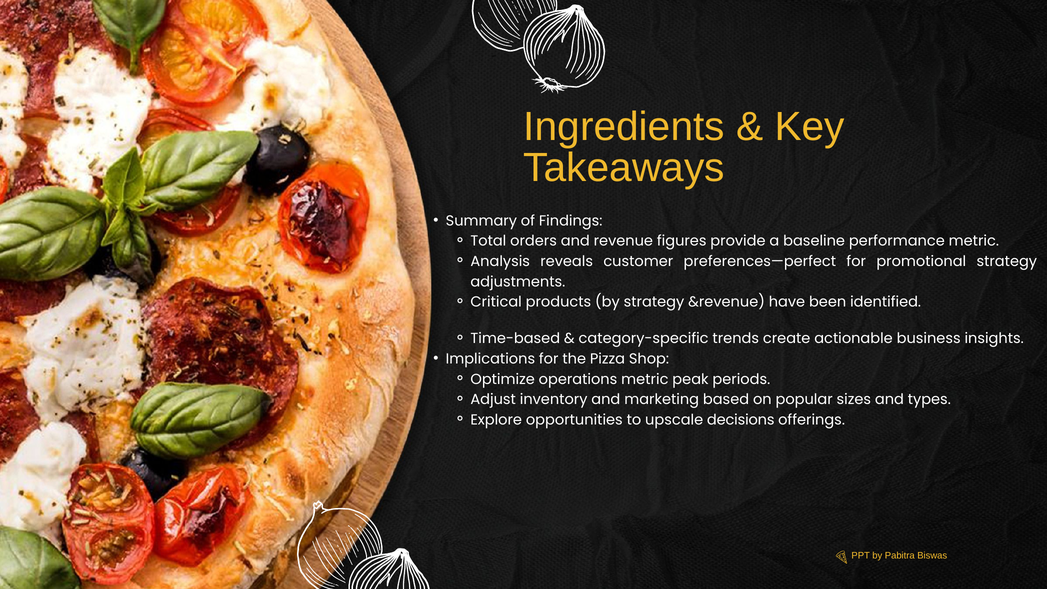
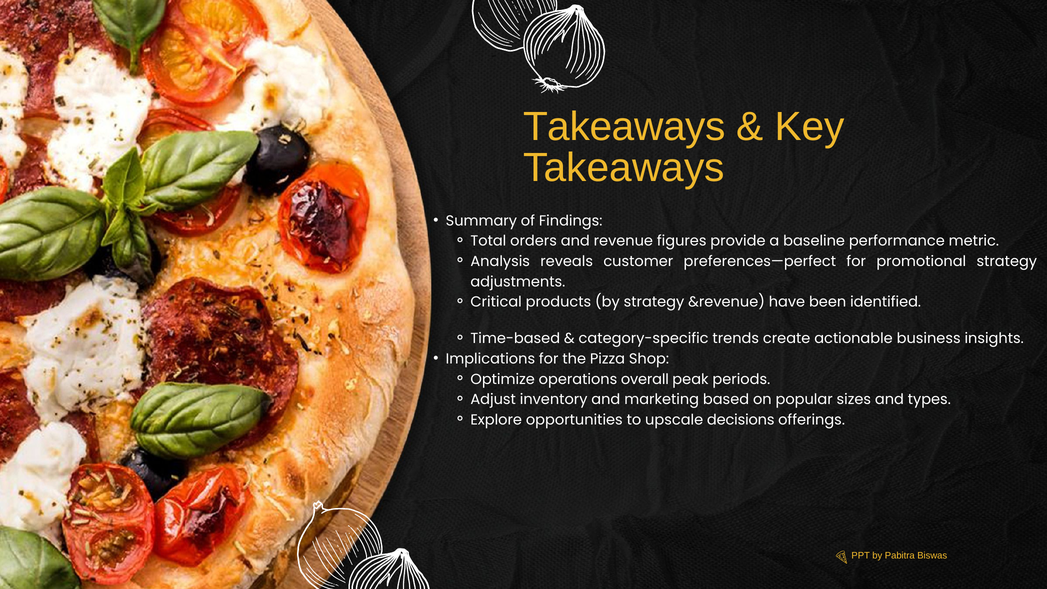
Ingredients: Ingredients -> Takeaways (624, 127)
operations metric: metric -> overall (645, 379)
